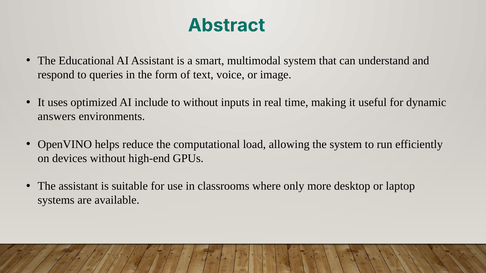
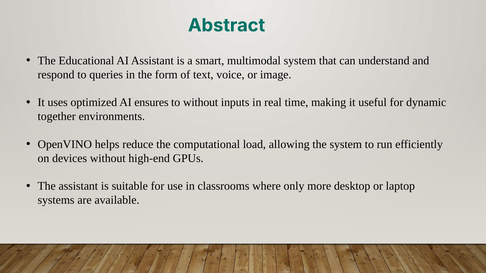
include: include -> ensures (151, 103)
answers: answers -> together (57, 117)
